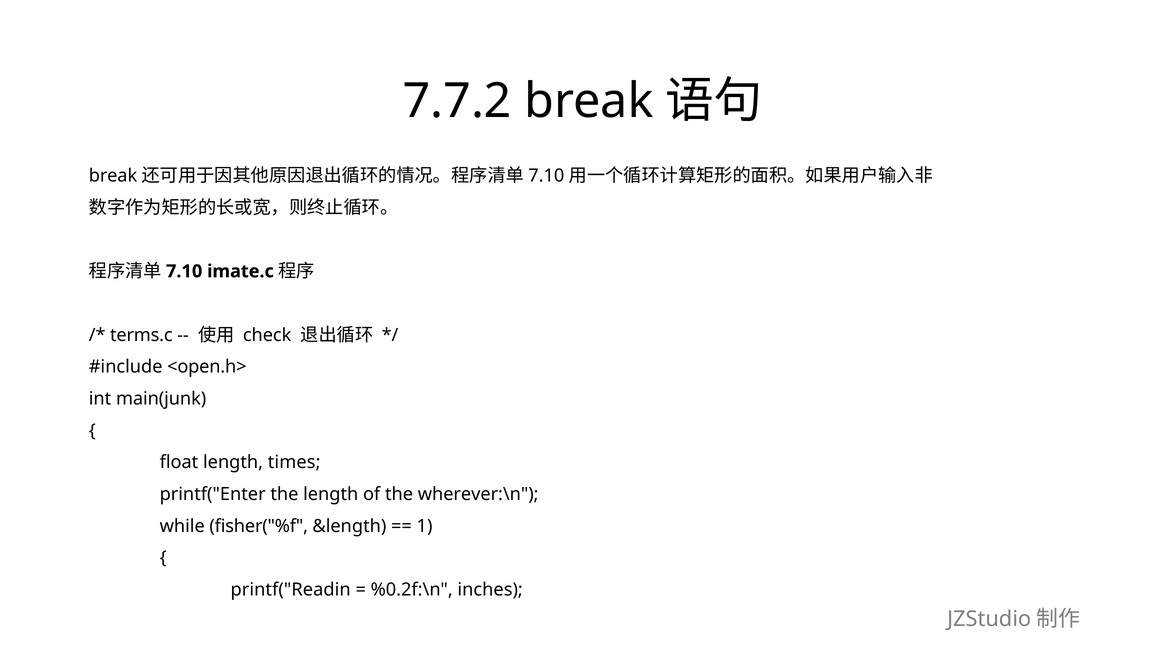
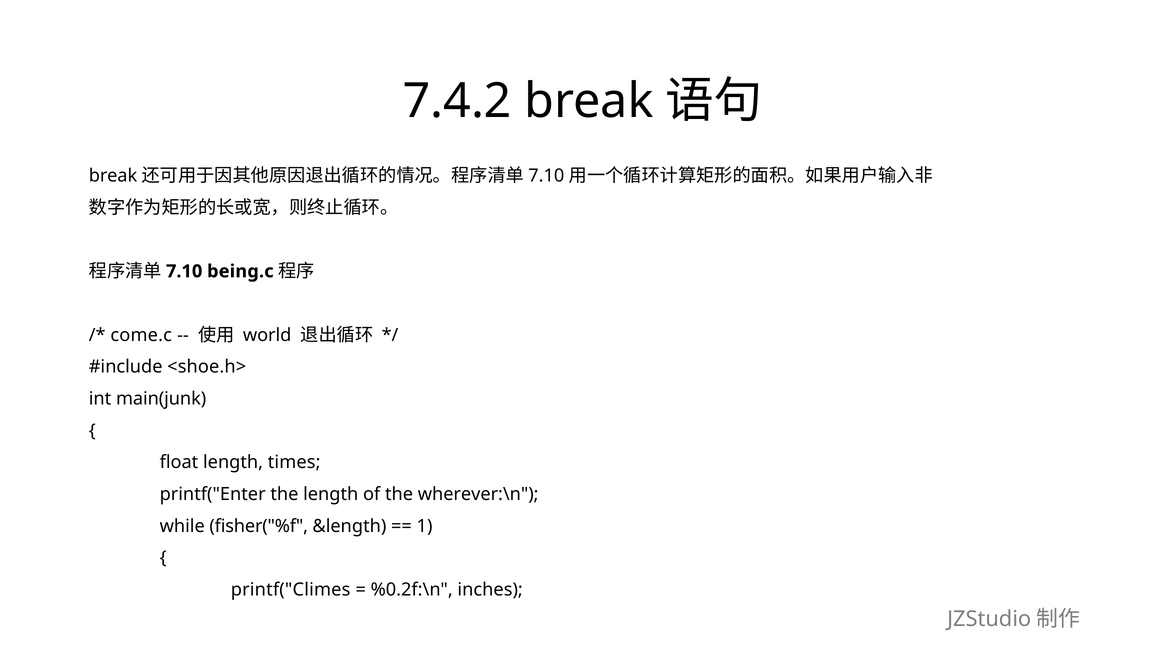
7.7.2: 7.7.2 -> 7.4.2 (457, 101)
imate.c: imate.c -> being.c (240, 271)
terms.c: terms.c -> come.c (141, 335)
check: check -> world (267, 335)
<open.h>: <open.h> -> <shoe.h> (207, 366)
printf("Readin: printf("Readin -> printf("Climes (291, 589)
